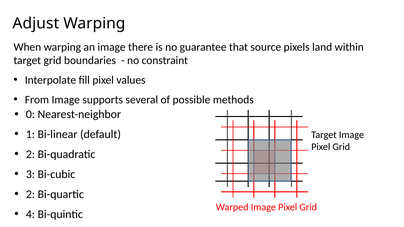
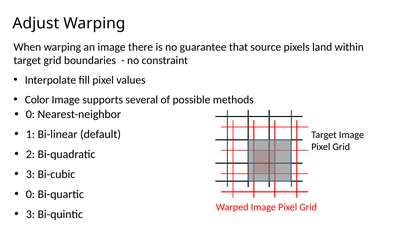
From: From -> Color (37, 100)
2: 2 -> 0 (30, 195)
4: 4 -> 3 (30, 215)
